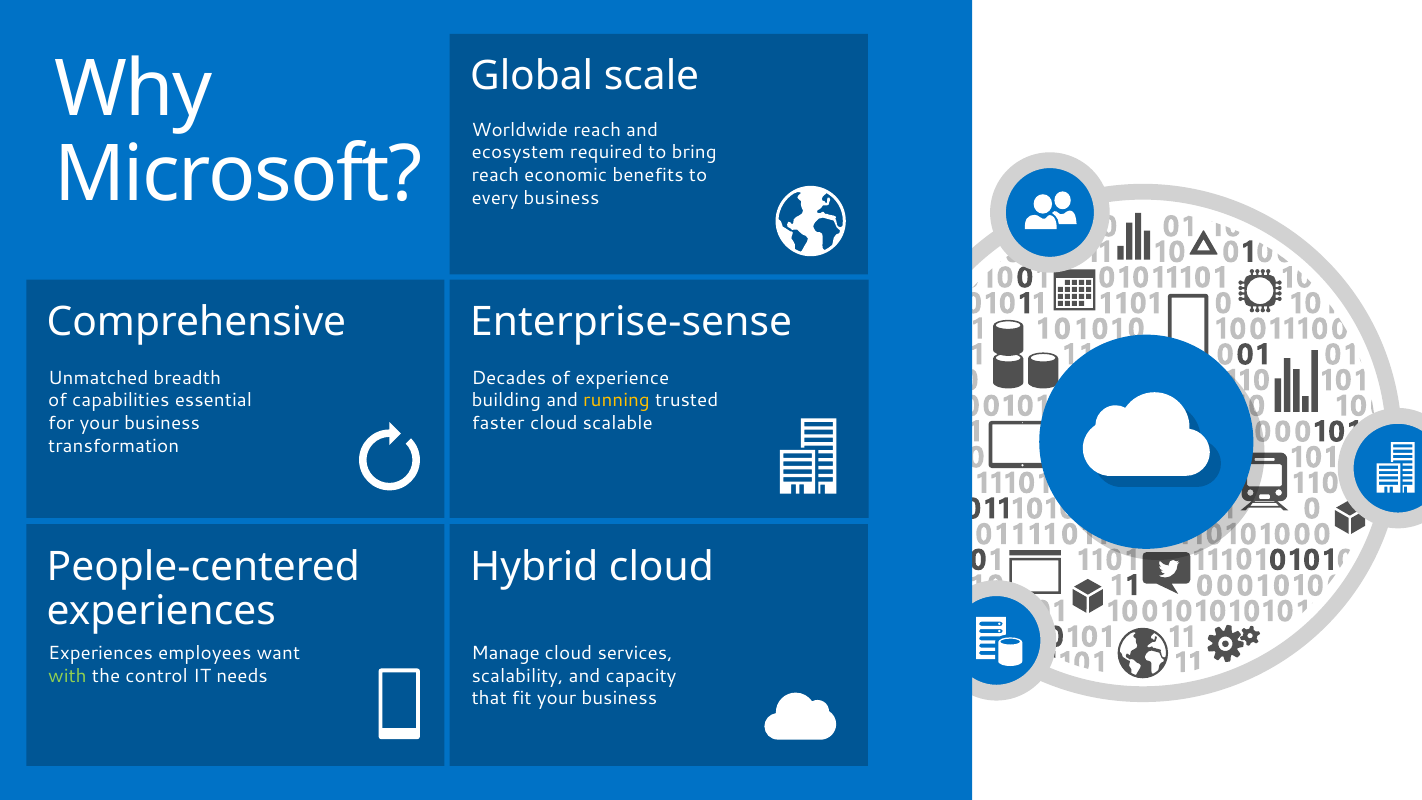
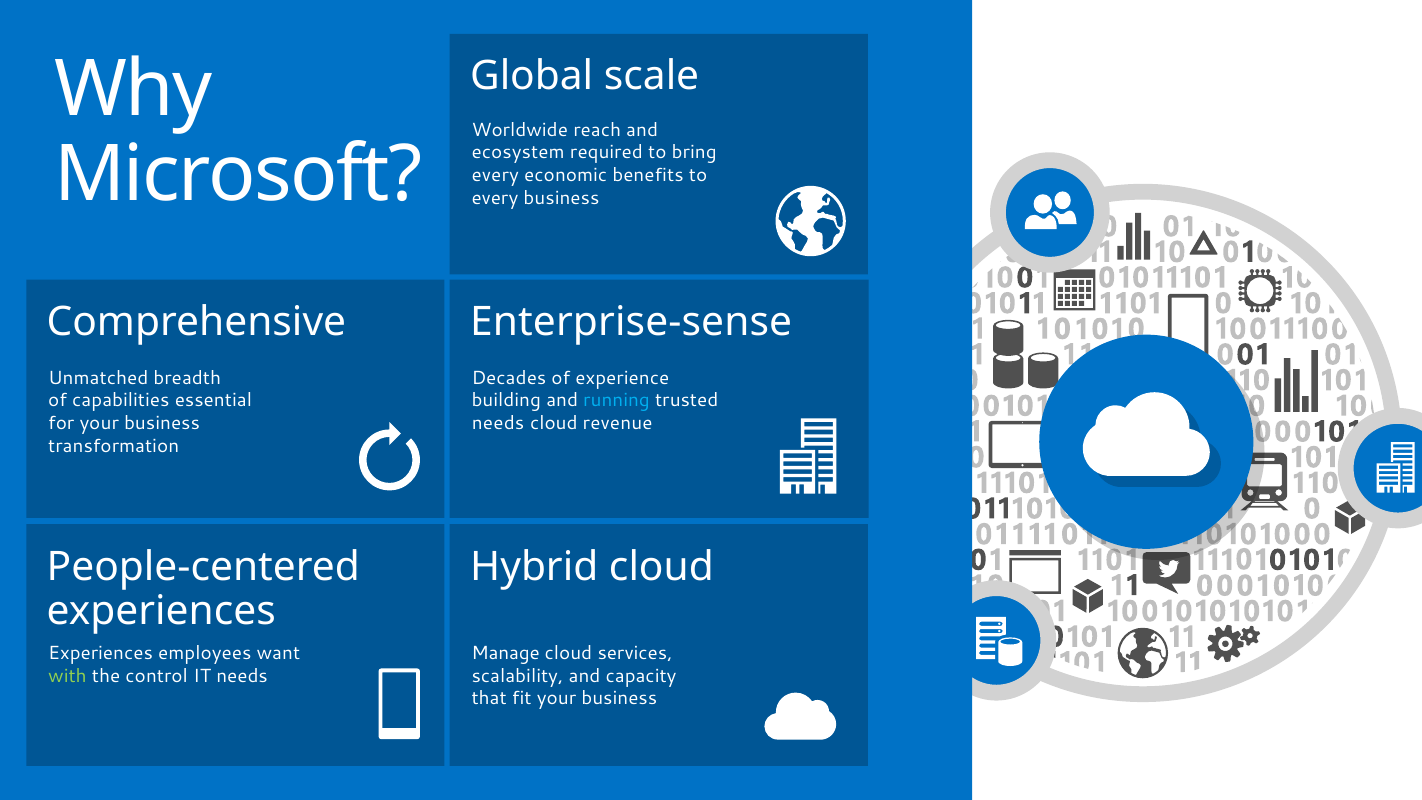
reach: reach -> every (495, 175)
running colour: yellow -> light blue (617, 401)
faster: faster -> needs (498, 423)
scalable: scalable -> revenue (618, 423)
